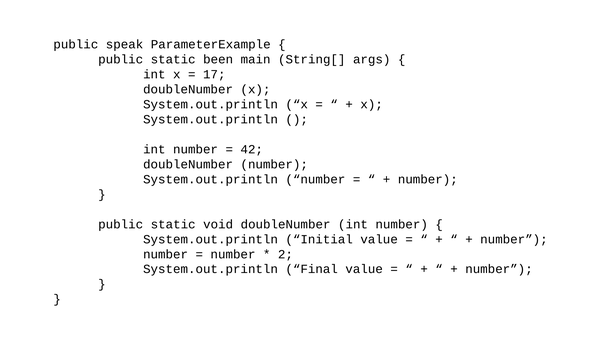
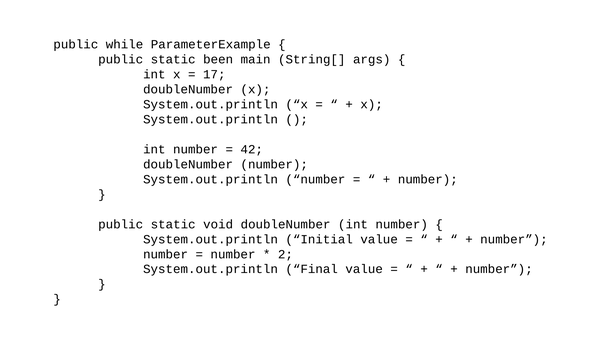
speak: speak -> while (125, 44)
